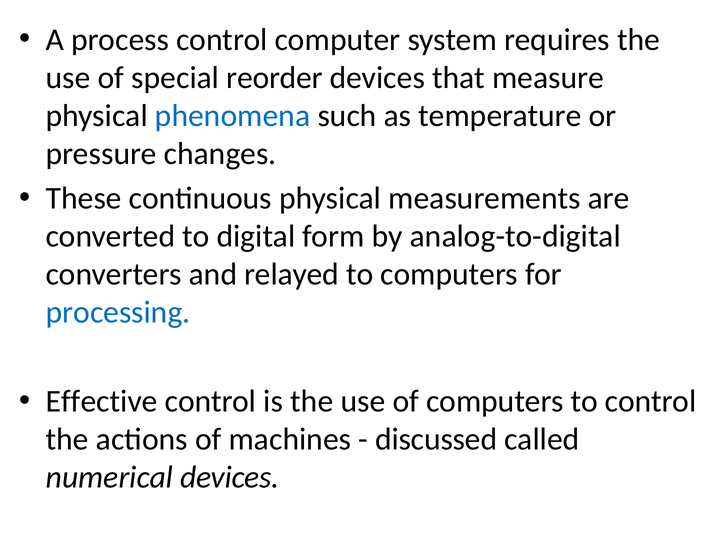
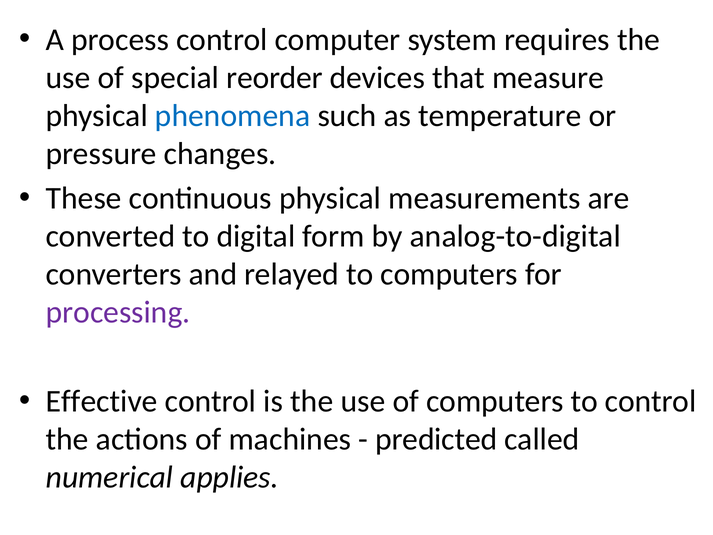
processing colour: blue -> purple (118, 312)
discussed: discussed -> predicted (436, 439)
numerical devices: devices -> applies (230, 477)
